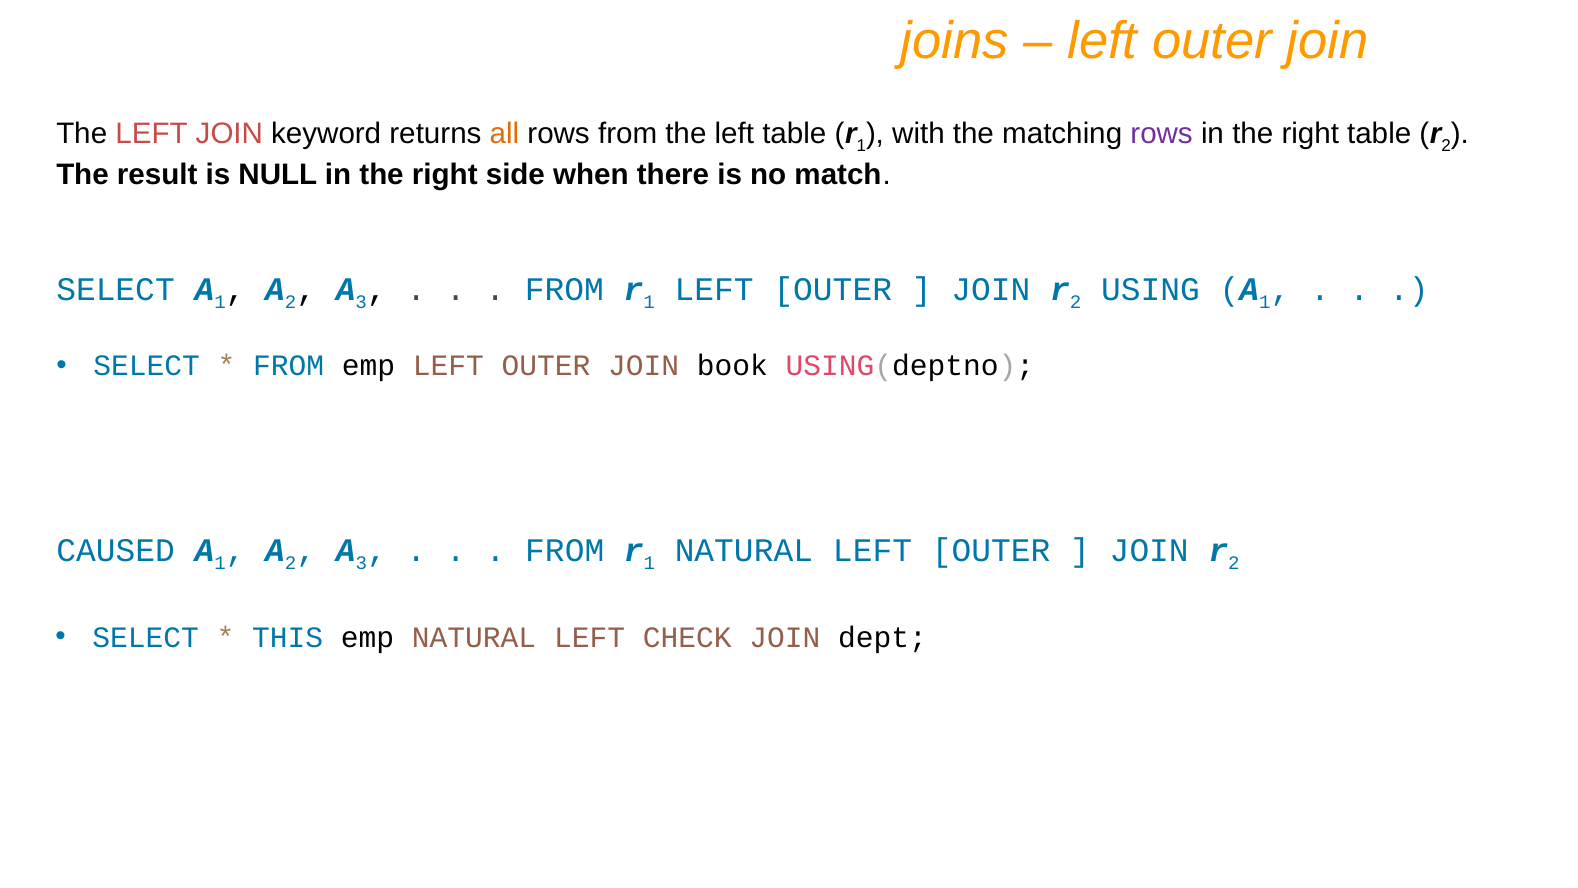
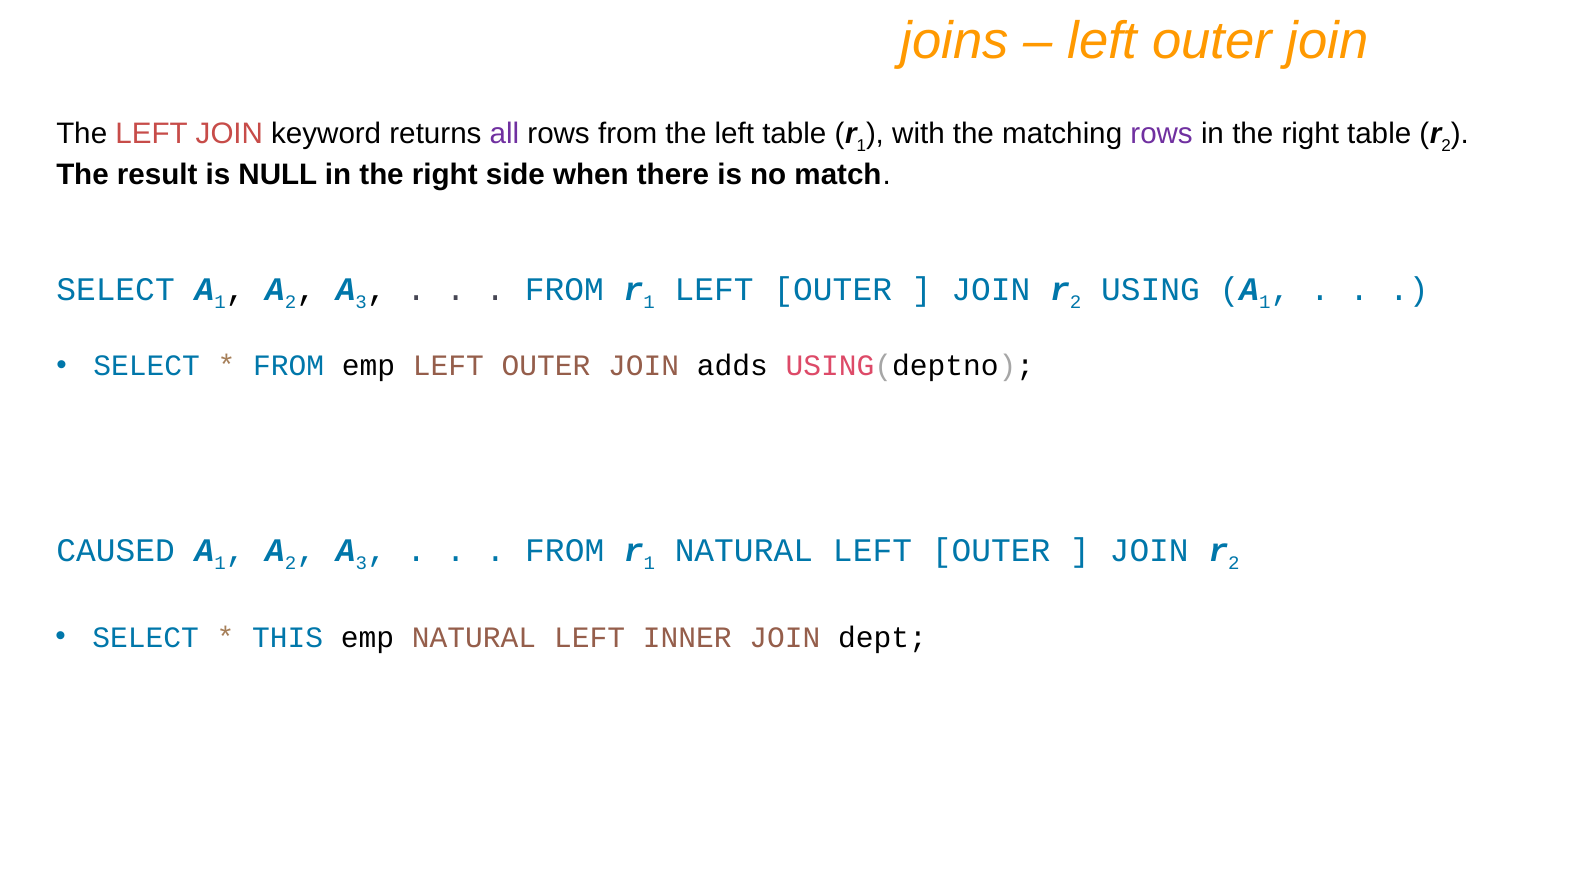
all colour: orange -> purple (504, 134)
book: book -> adds (732, 366)
CHECK: CHECK -> INNER (687, 637)
